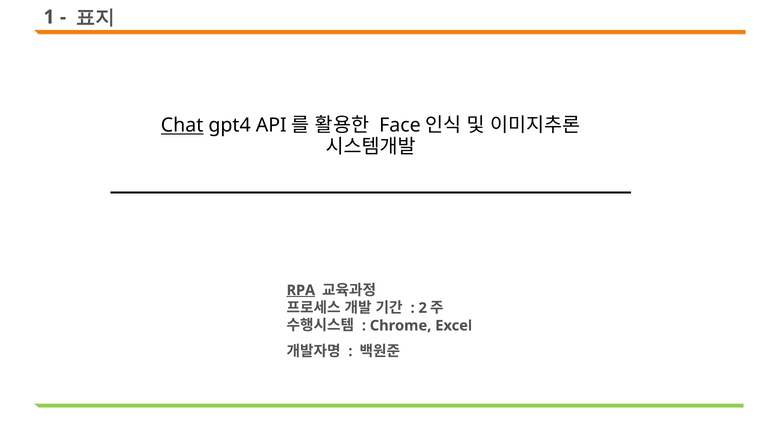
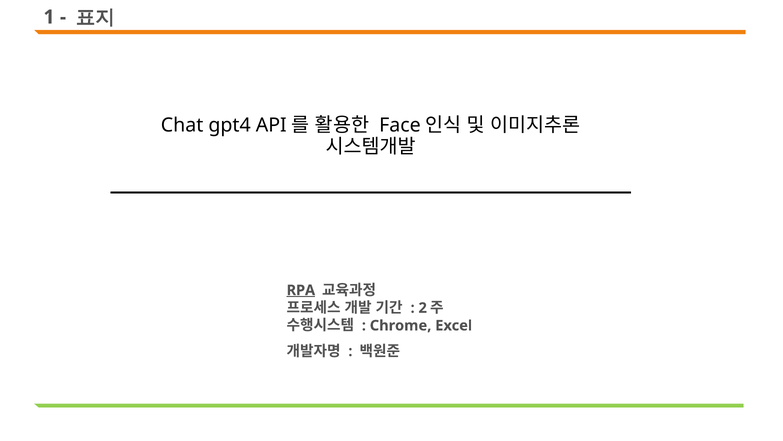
Chat underline: present -> none (182, 125)
